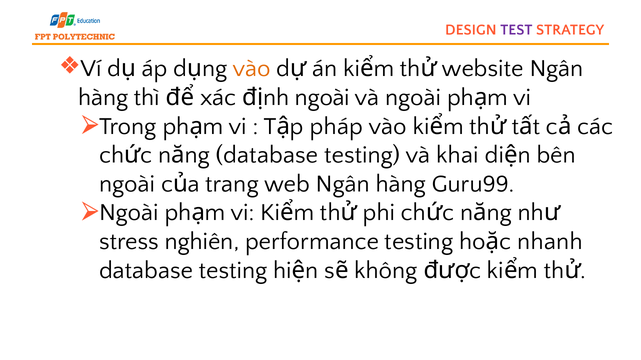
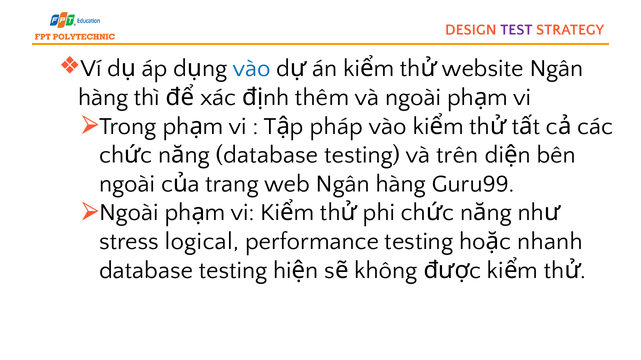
vào colour: orange -> blue (252, 69)
ngoài: ngoài -> thêm (322, 97)
khai: khai -> trên (457, 155)
nghiên: nghiên -> logical (202, 242)
